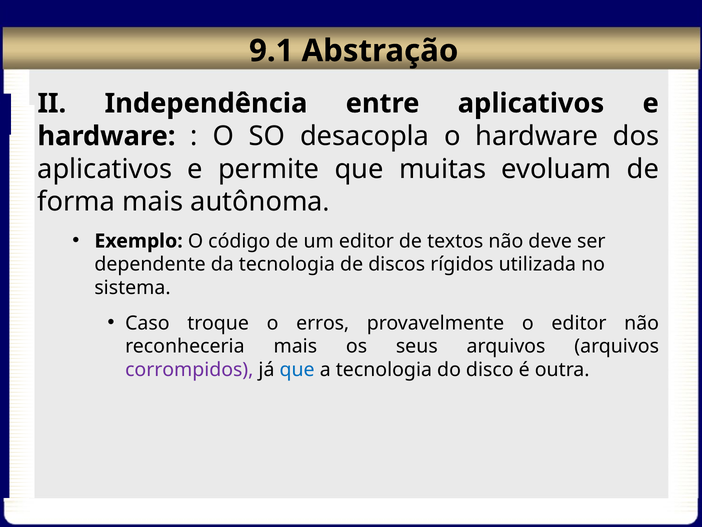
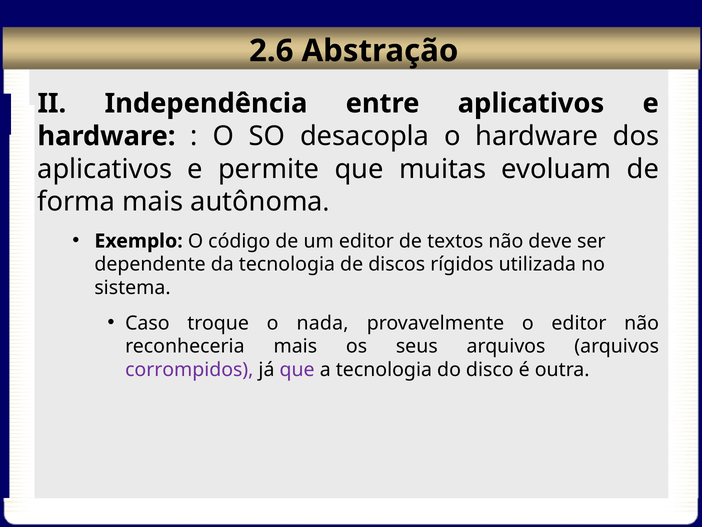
9.1: 9.1 -> 2.6 (271, 51)
erros: erros -> nada (323, 323)
que colour: blue -> purple (297, 370)
